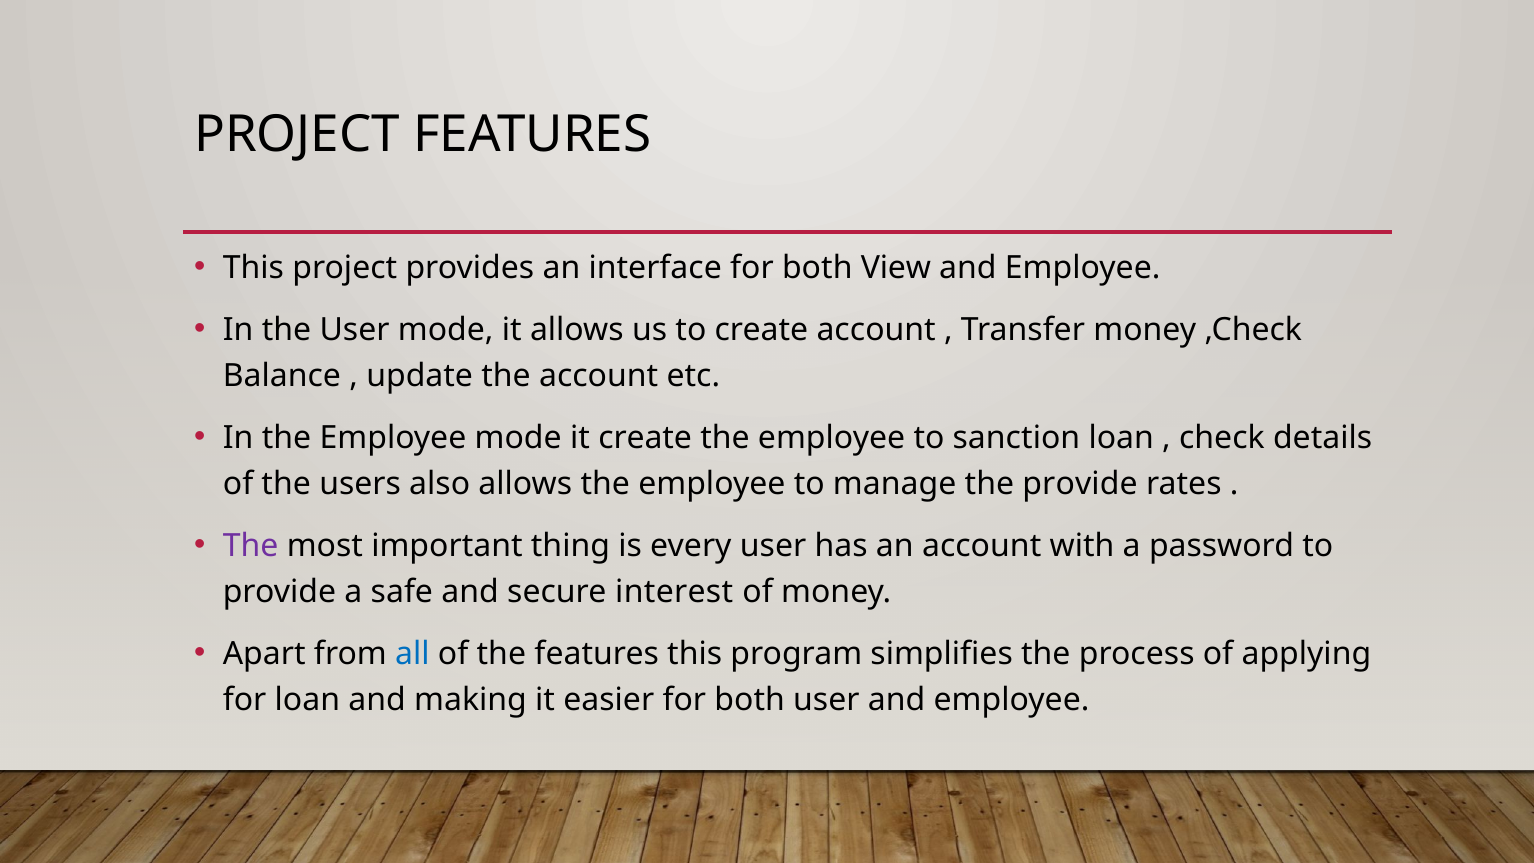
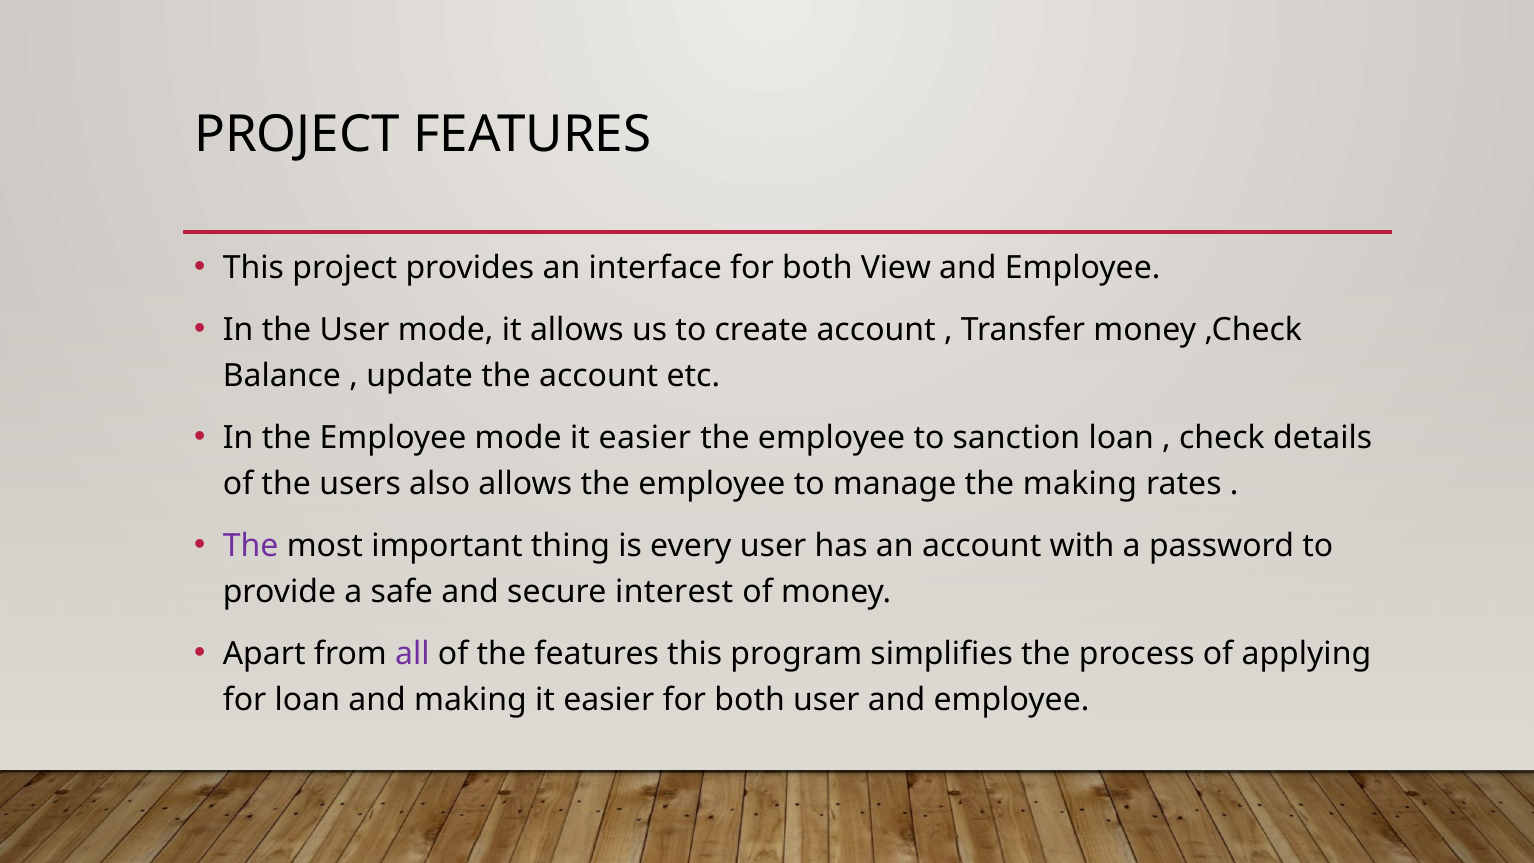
mode it create: create -> easier (645, 438)
the provide: provide -> making (1080, 484)
all colour: blue -> purple (412, 654)
